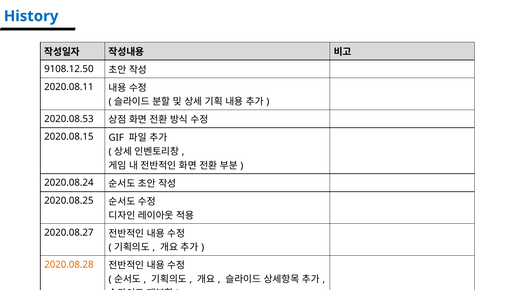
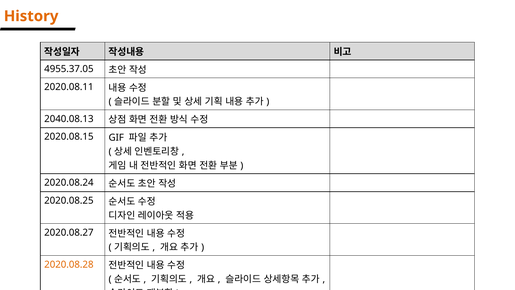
History colour: blue -> orange (31, 16)
9108.12.50: 9108.12.50 -> 4955.37.05 (69, 69)
2020.08.53: 2020.08.53 -> 2040.08.13 (69, 119)
